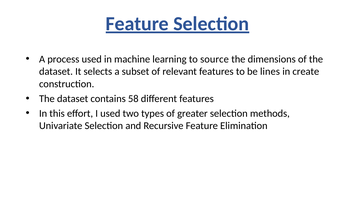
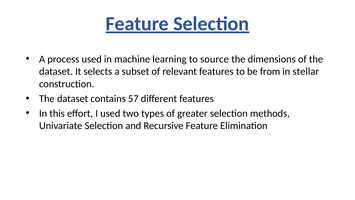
lines: lines -> from (270, 71)
create: create -> stellar (306, 71)
58: 58 -> 57 (133, 99)
